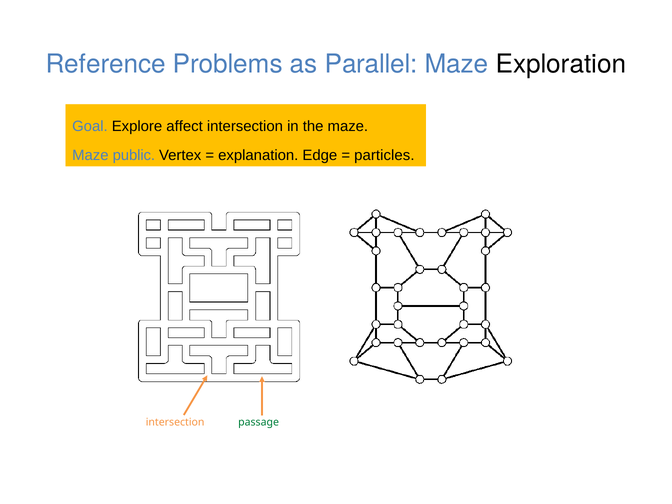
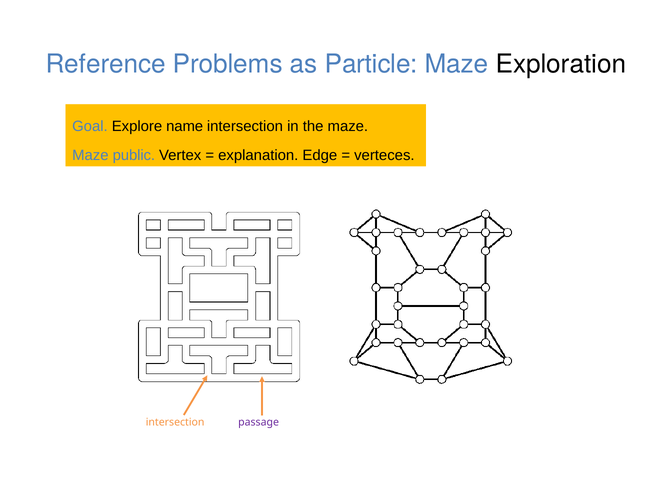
Parallel: Parallel -> Particle (371, 64)
affect: affect -> name (185, 126)
particles: particles -> verteces (384, 155)
passage colour: green -> purple (259, 422)
